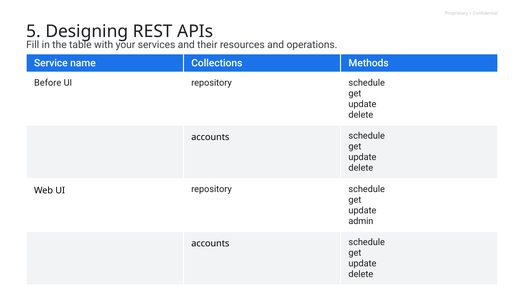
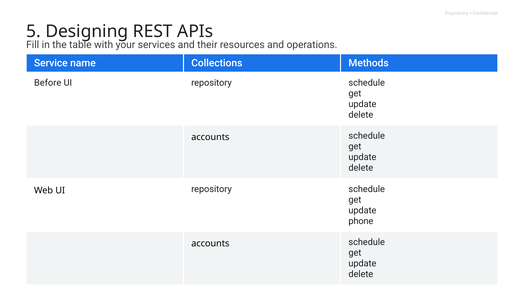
admin: admin -> phone (361, 221)
